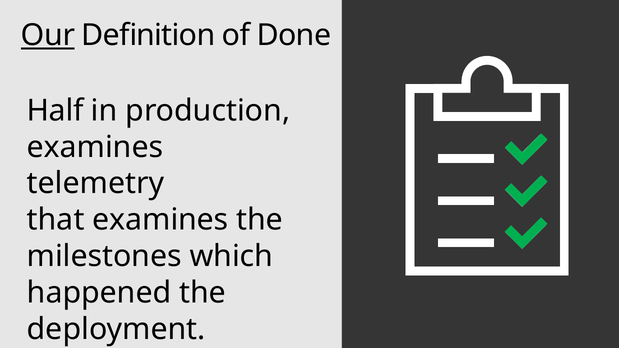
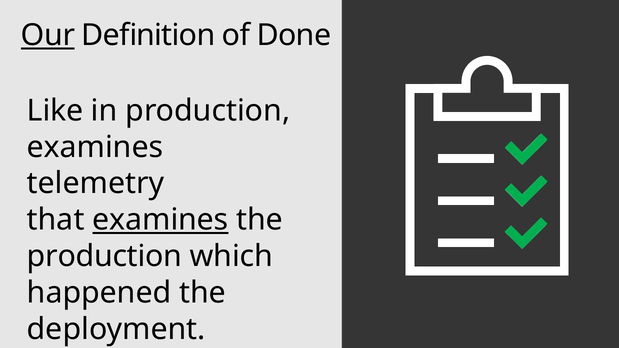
Half: Half -> Like (55, 111)
examines underline: none -> present (160, 220)
milestones: milestones -> production (104, 256)
